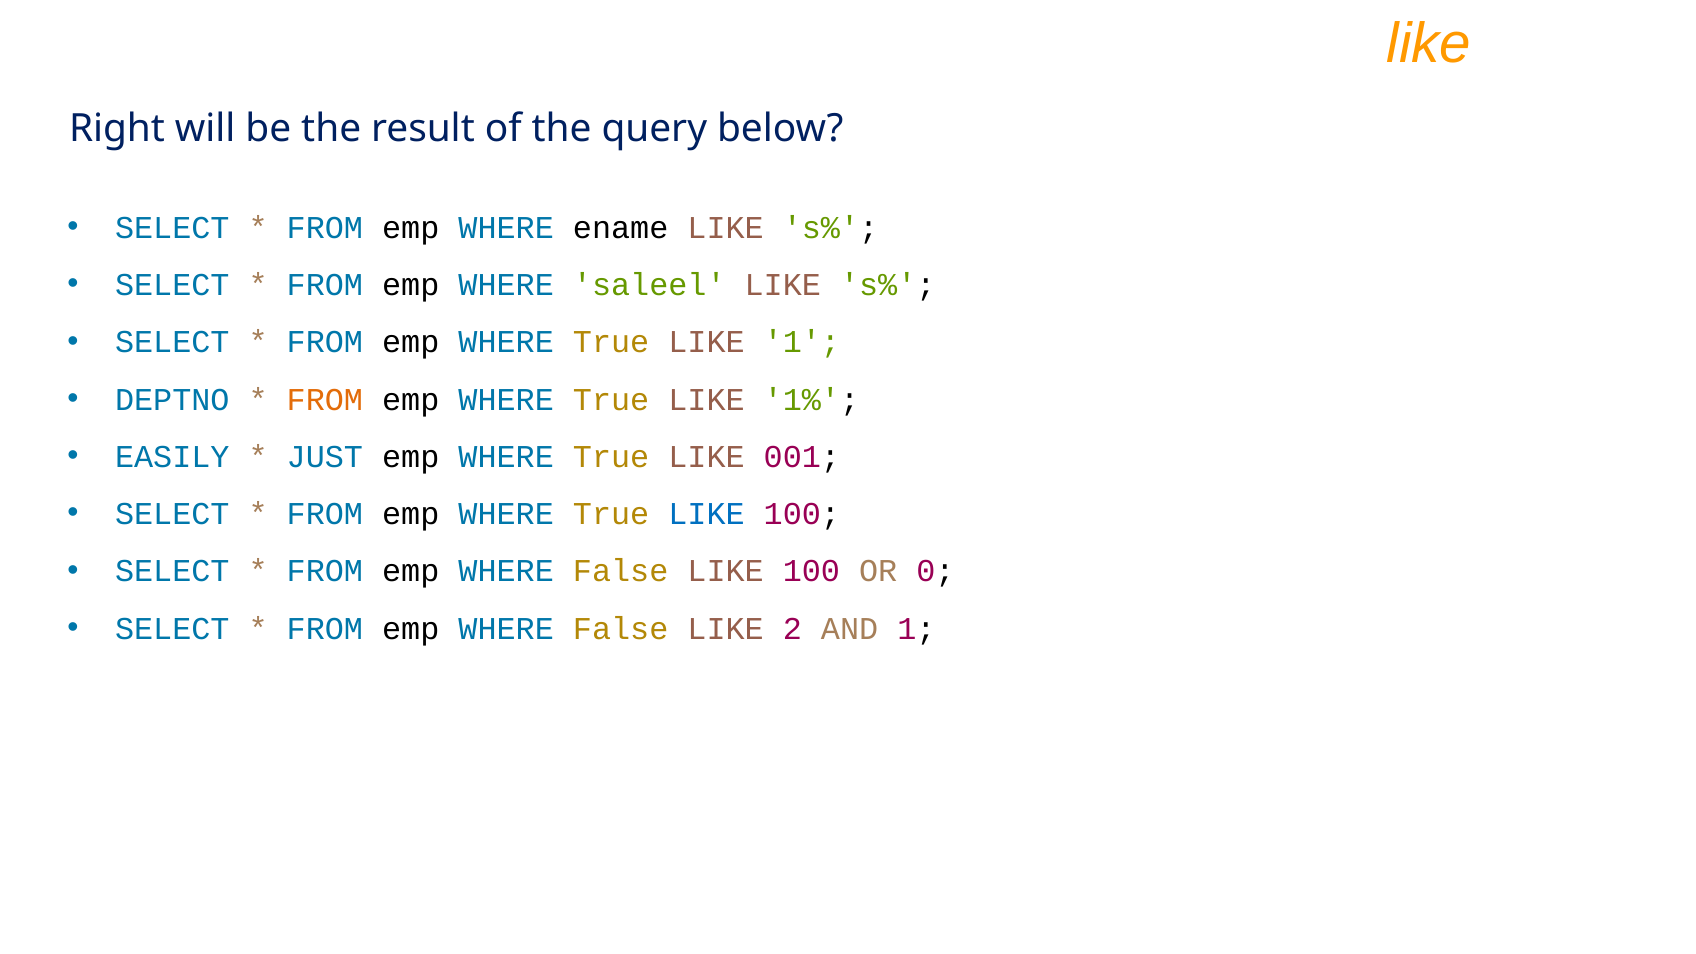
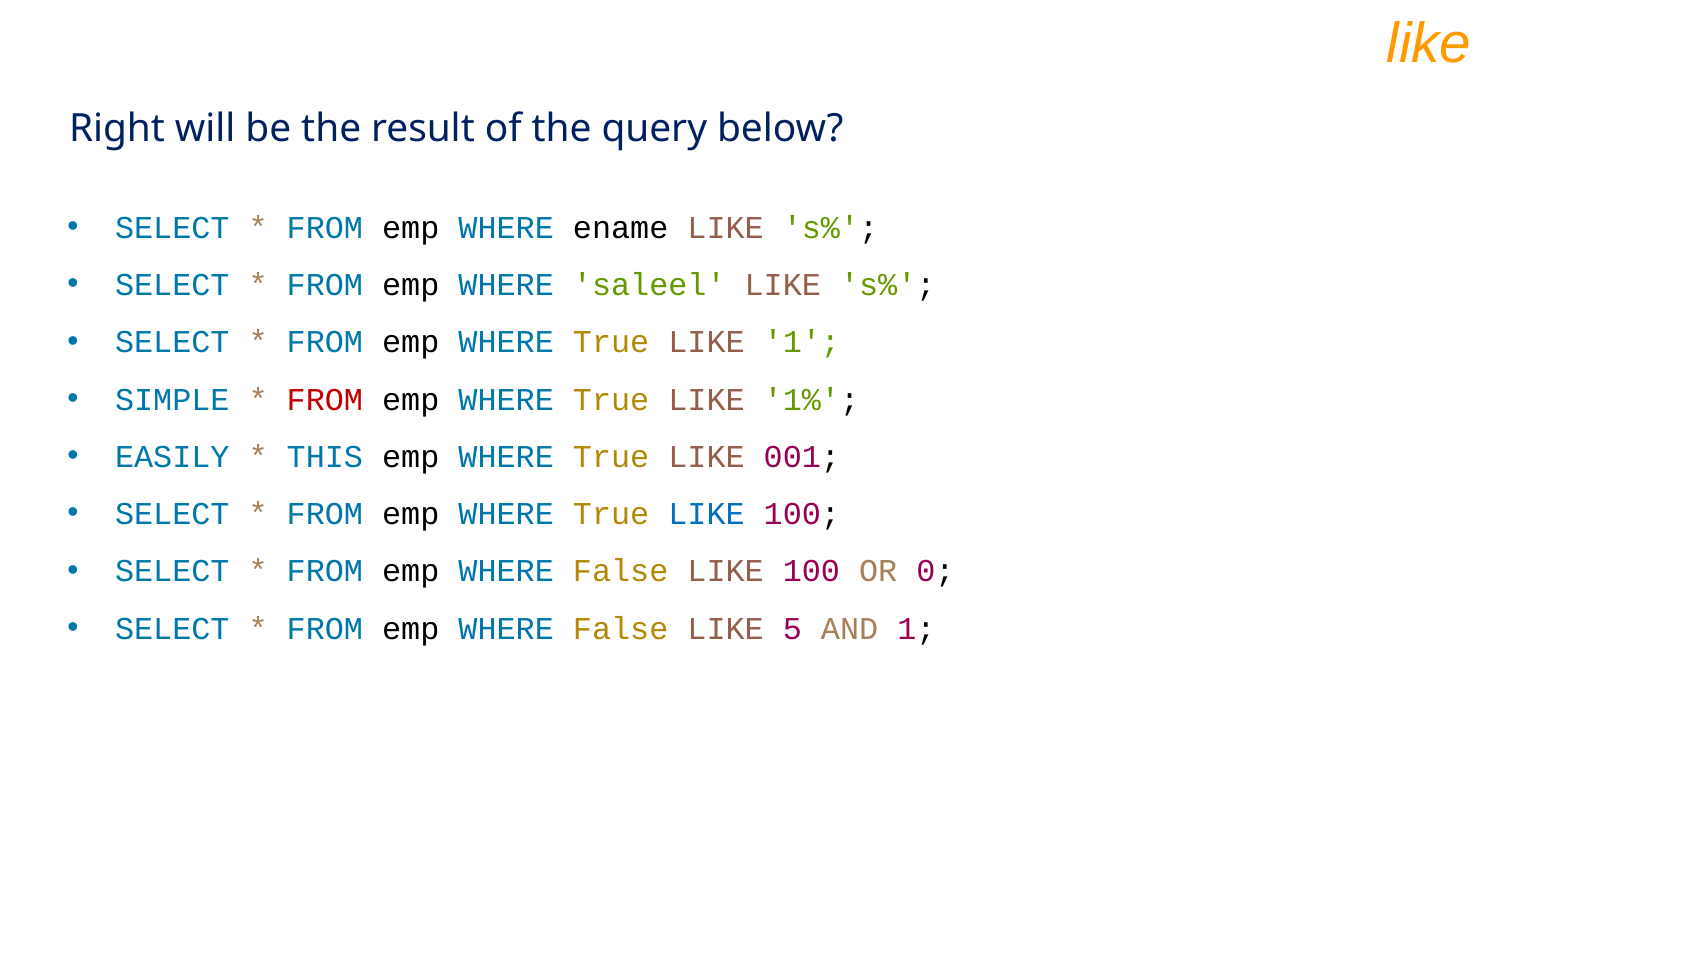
DEPTNO: DEPTNO -> SIMPLE (172, 400)
FROM colour: orange -> red (325, 400)
JUST: JUST -> THIS (325, 457)
2: 2 -> 5 (792, 629)
